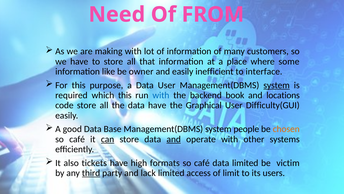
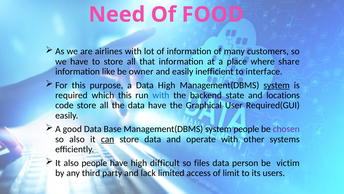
FROM: FROM -> FOOD (213, 15)
making: making -> airlines (109, 51)
some: some -> share (289, 61)
Data User: User -> High (167, 85)
book: book -> state (235, 95)
Difficulty(GUI: Difficulty(GUI -> Required(GUI (273, 105)
chosen colour: orange -> purple (286, 129)
café: café -> also (77, 139)
and underline: present -> none (174, 139)
also tickets: tickets -> people (94, 163)
formats: formats -> difficult (165, 163)
café: café -> files (202, 163)
data limited: limited -> person (245, 163)
third underline: present -> none (91, 173)
